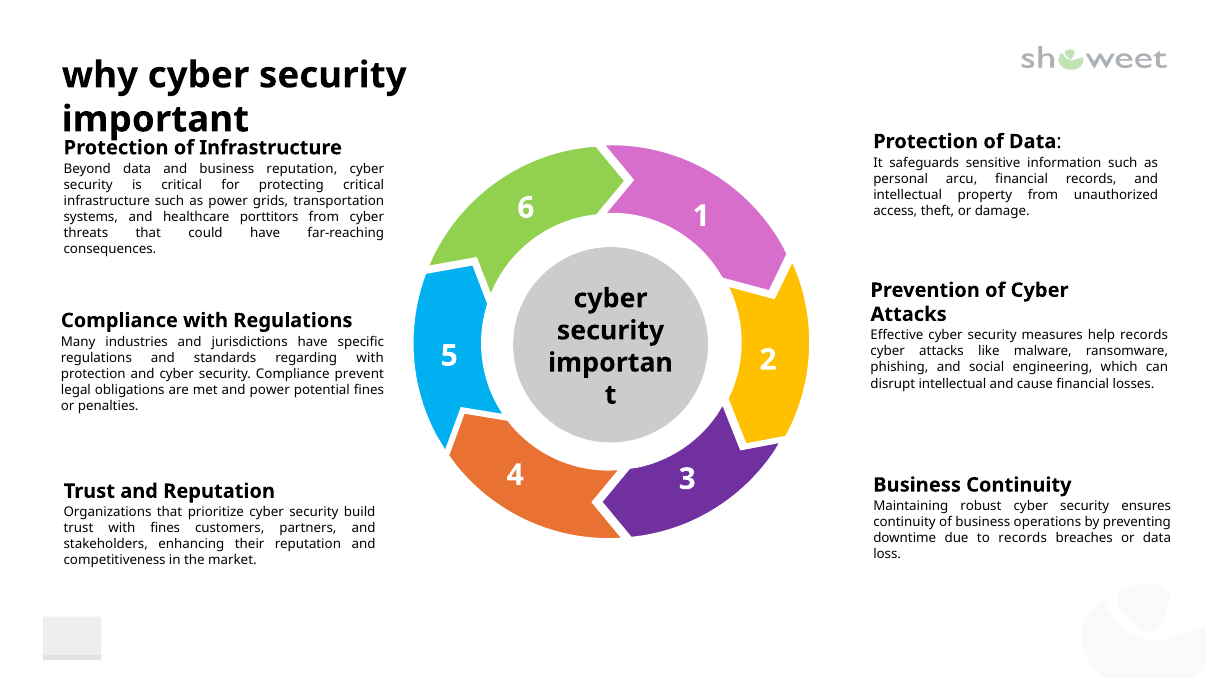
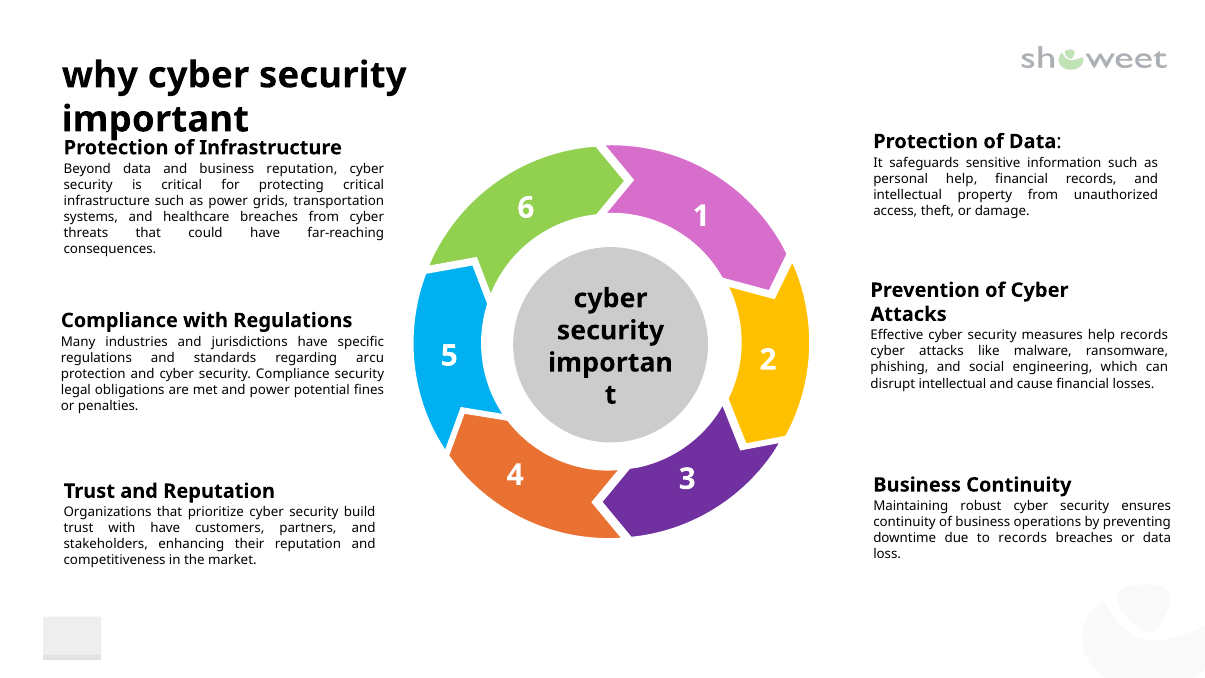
personal arcu: arcu -> help (962, 179)
healthcare porttitors: porttitors -> breaches (269, 217)
regarding with: with -> arcu (370, 358)
Compliance prevent: prevent -> security (359, 374)
with fines: fines -> have (165, 529)
